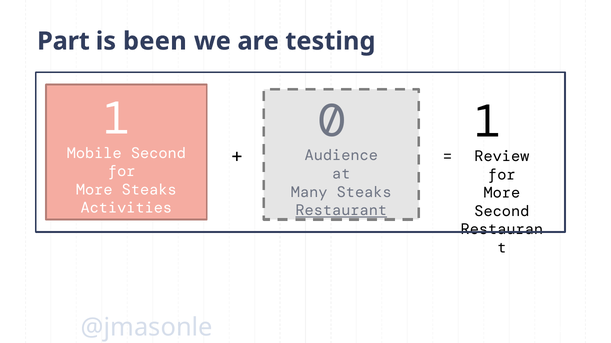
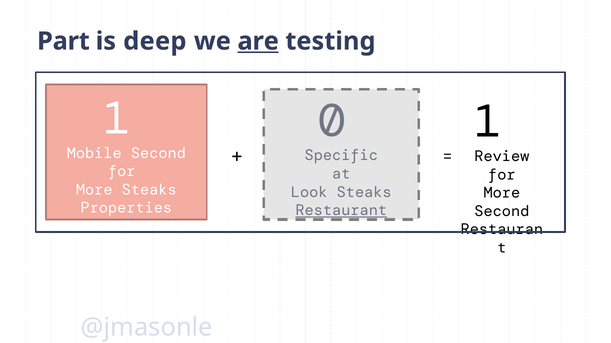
been: been -> deep (155, 41)
are underline: none -> present (258, 41)
Audience: Audience -> Specific (341, 156)
Many: Many -> Look (309, 192)
Activities: Activities -> Properties (126, 208)
